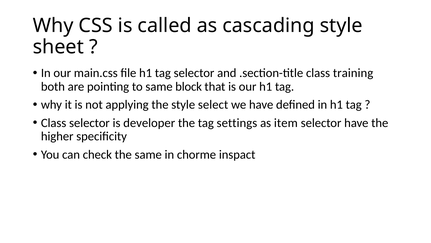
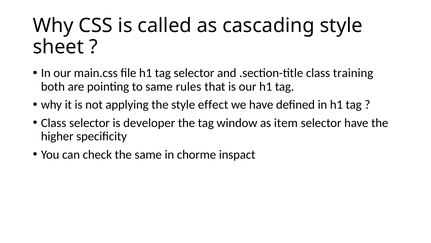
block: block -> rules (189, 86)
select: select -> effect (213, 105)
settings: settings -> window (237, 123)
